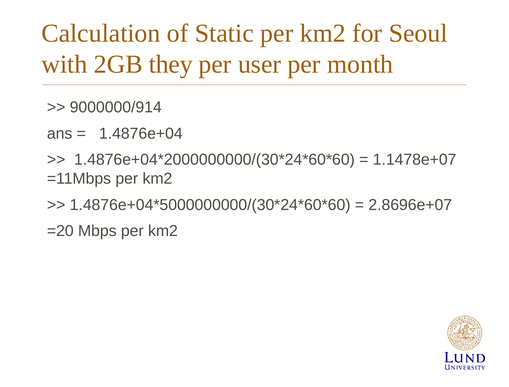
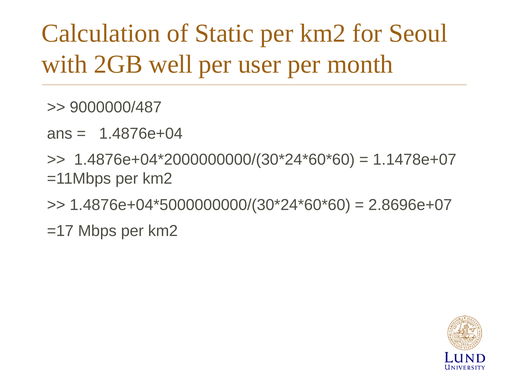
they: they -> well (171, 64)
9000000/914: 9000000/914 -> 9000000/487 (116, 107)
=20: =20 -> =17 (60, 231)
